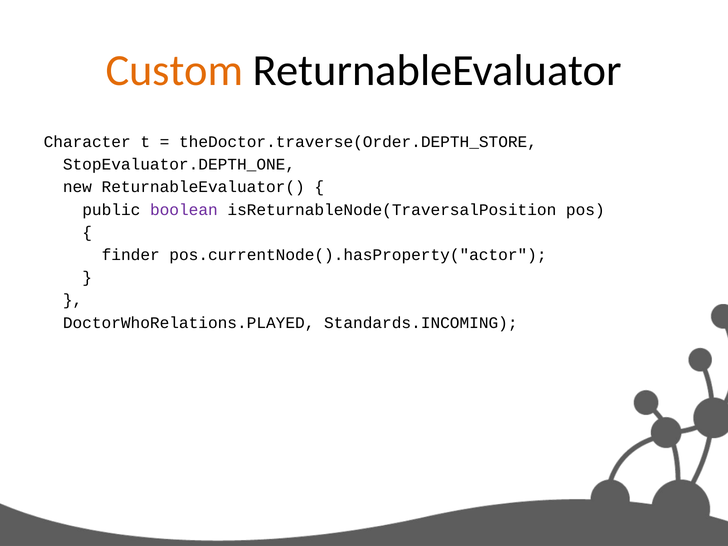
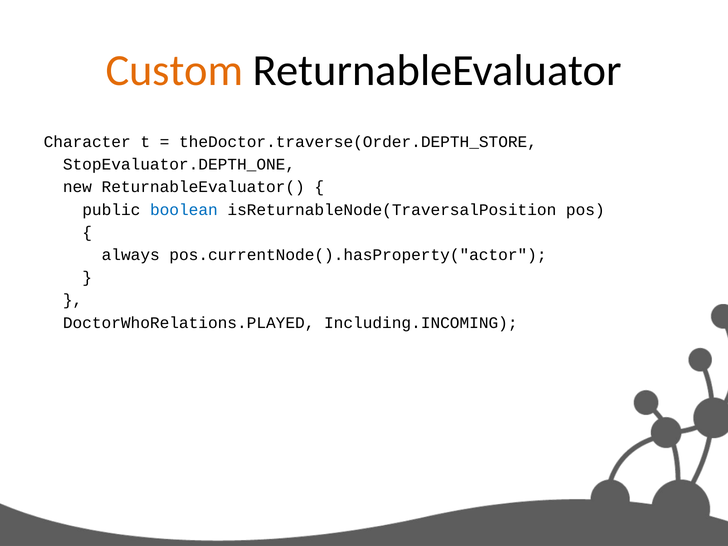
boolean colour: purple -> blue (184, 210)
finder: finder -> always (131, 255)
Standards.INCOMING: Standards.INCOMING -> Including.INCOMING (421, 323)
